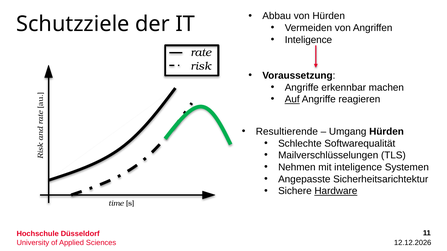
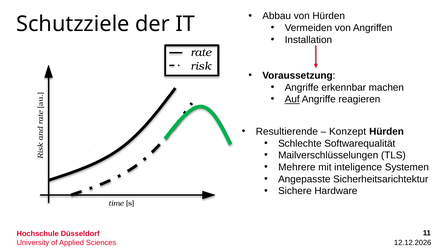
Inteligence: Inteligence -> Installation (308, 40)
Umgang: Umgang -> Konzept (348, 132)
Nehmen: Nehmen -> Mehrere (297, 167)
Hardware underline: present -> none (336, 191)
